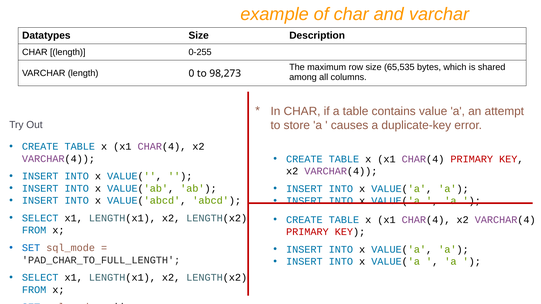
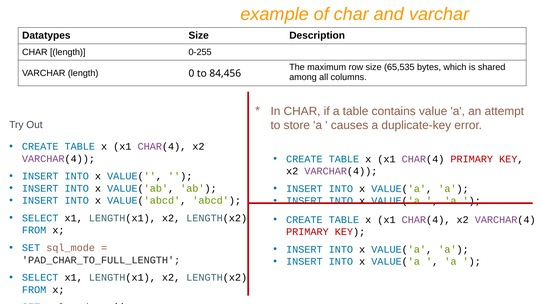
98,273: 98,273 -> 84,456 (225, 74)
